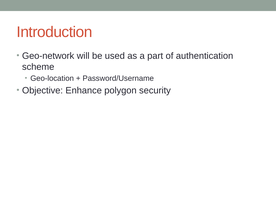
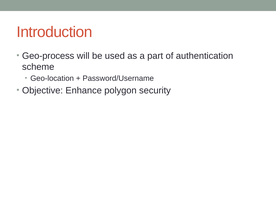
Geo-network: Geo-network -> Geo-process (48, 56)
